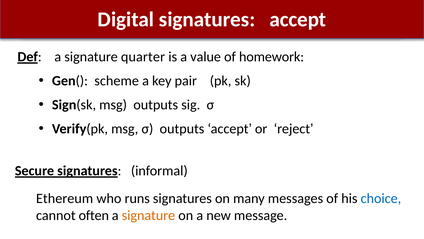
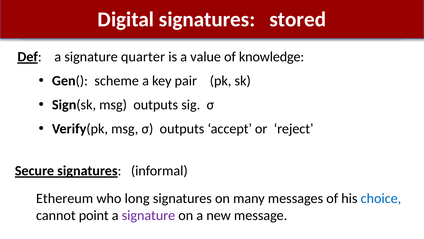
signatures accept: accept -> stored (298, 20)
homework: homework -> knowledge (272, 57)
runs: runs -> long (137, 198)
often: often -> point (94, 215)
signature colour: orange -> purple (148, 215)
